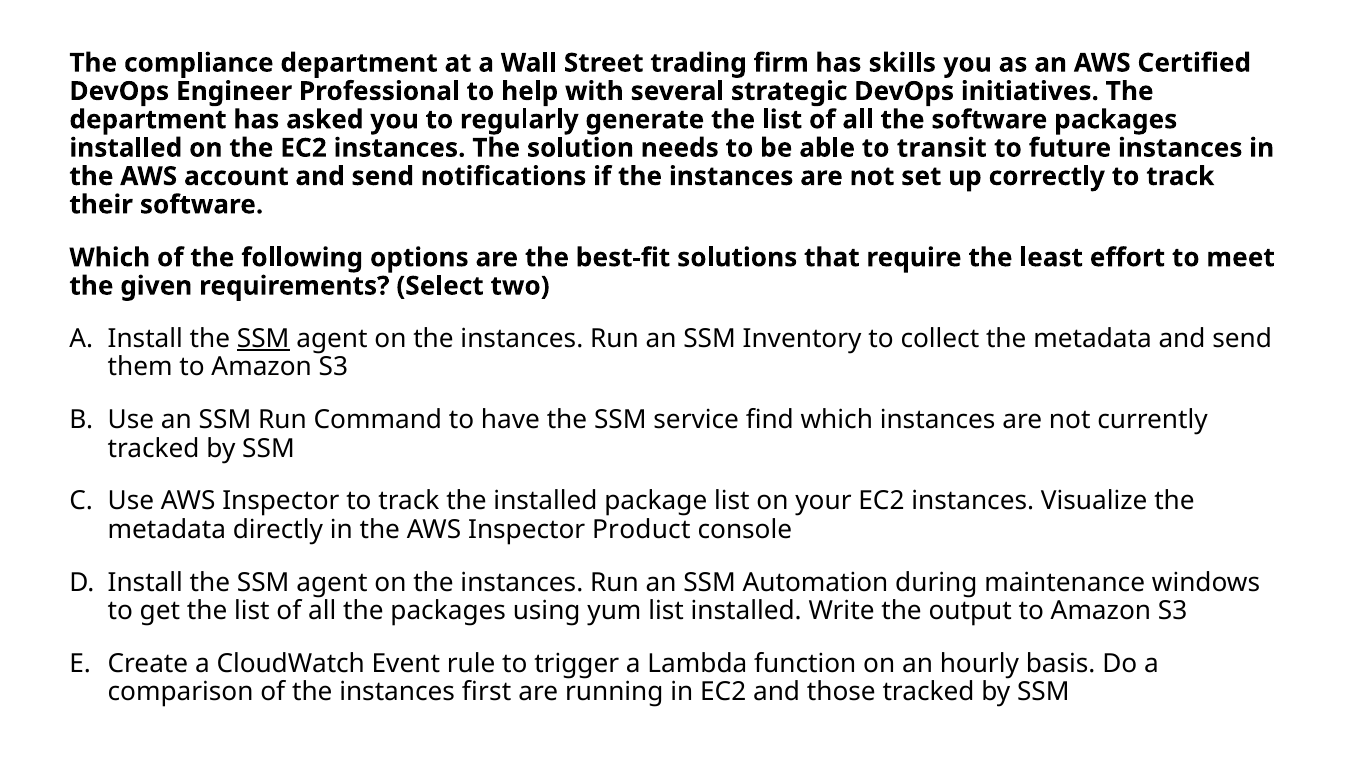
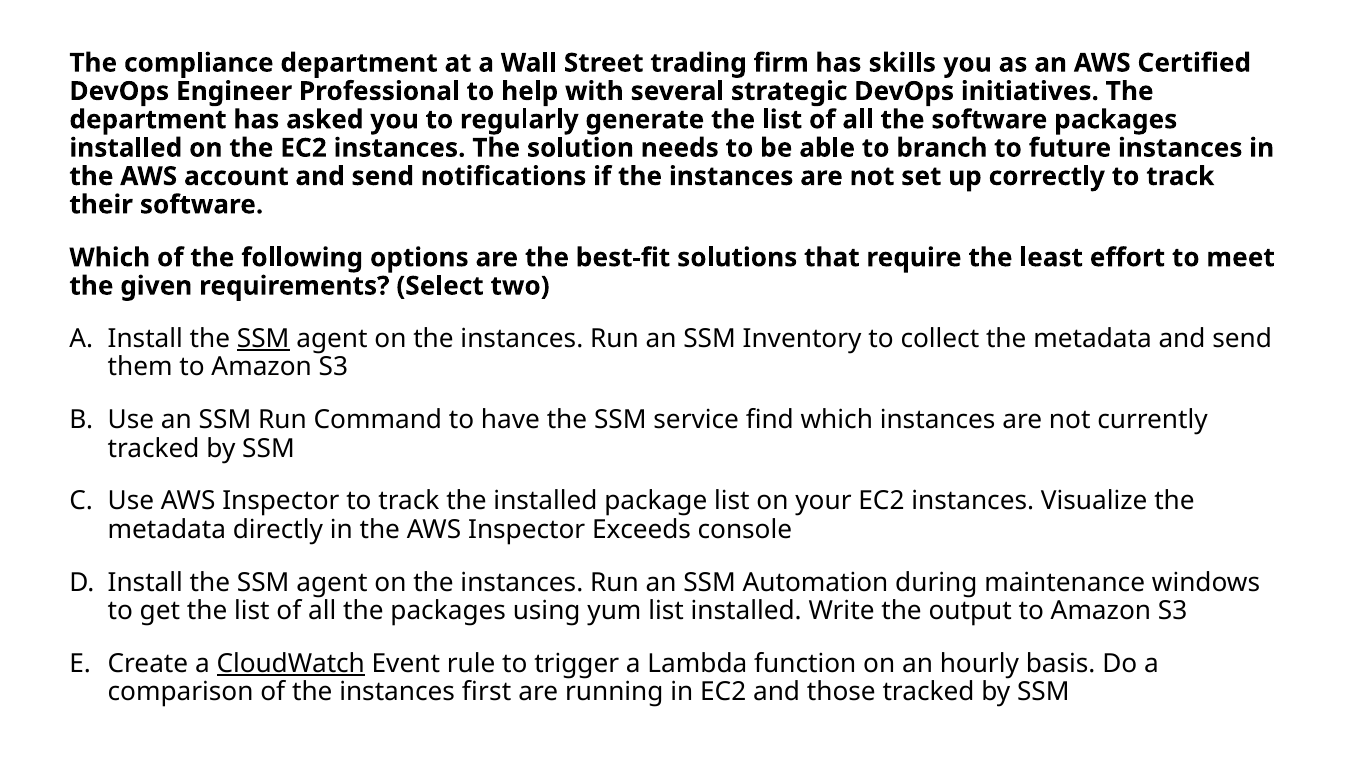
transit: transit -> branch (942, 148)
Product: Product -> Exceeds (642, 530)
CloudWatch underline: none -> present (291, 664)
